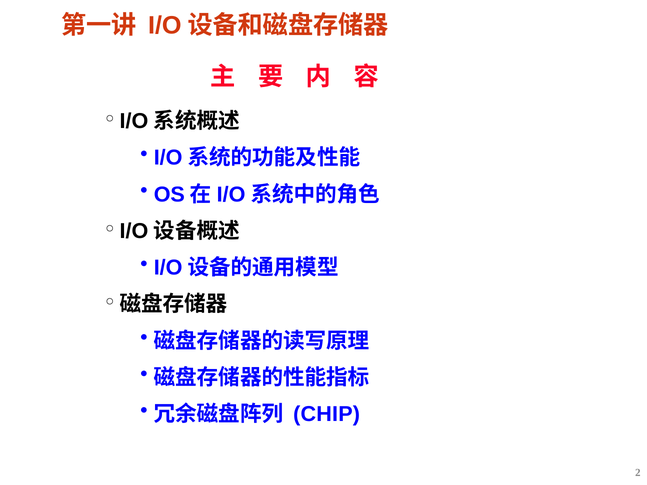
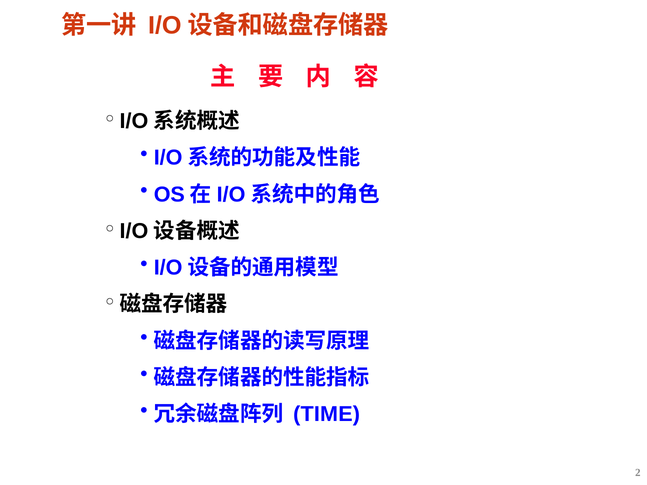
CHIP: CHIP -> TIME (327, 414)
